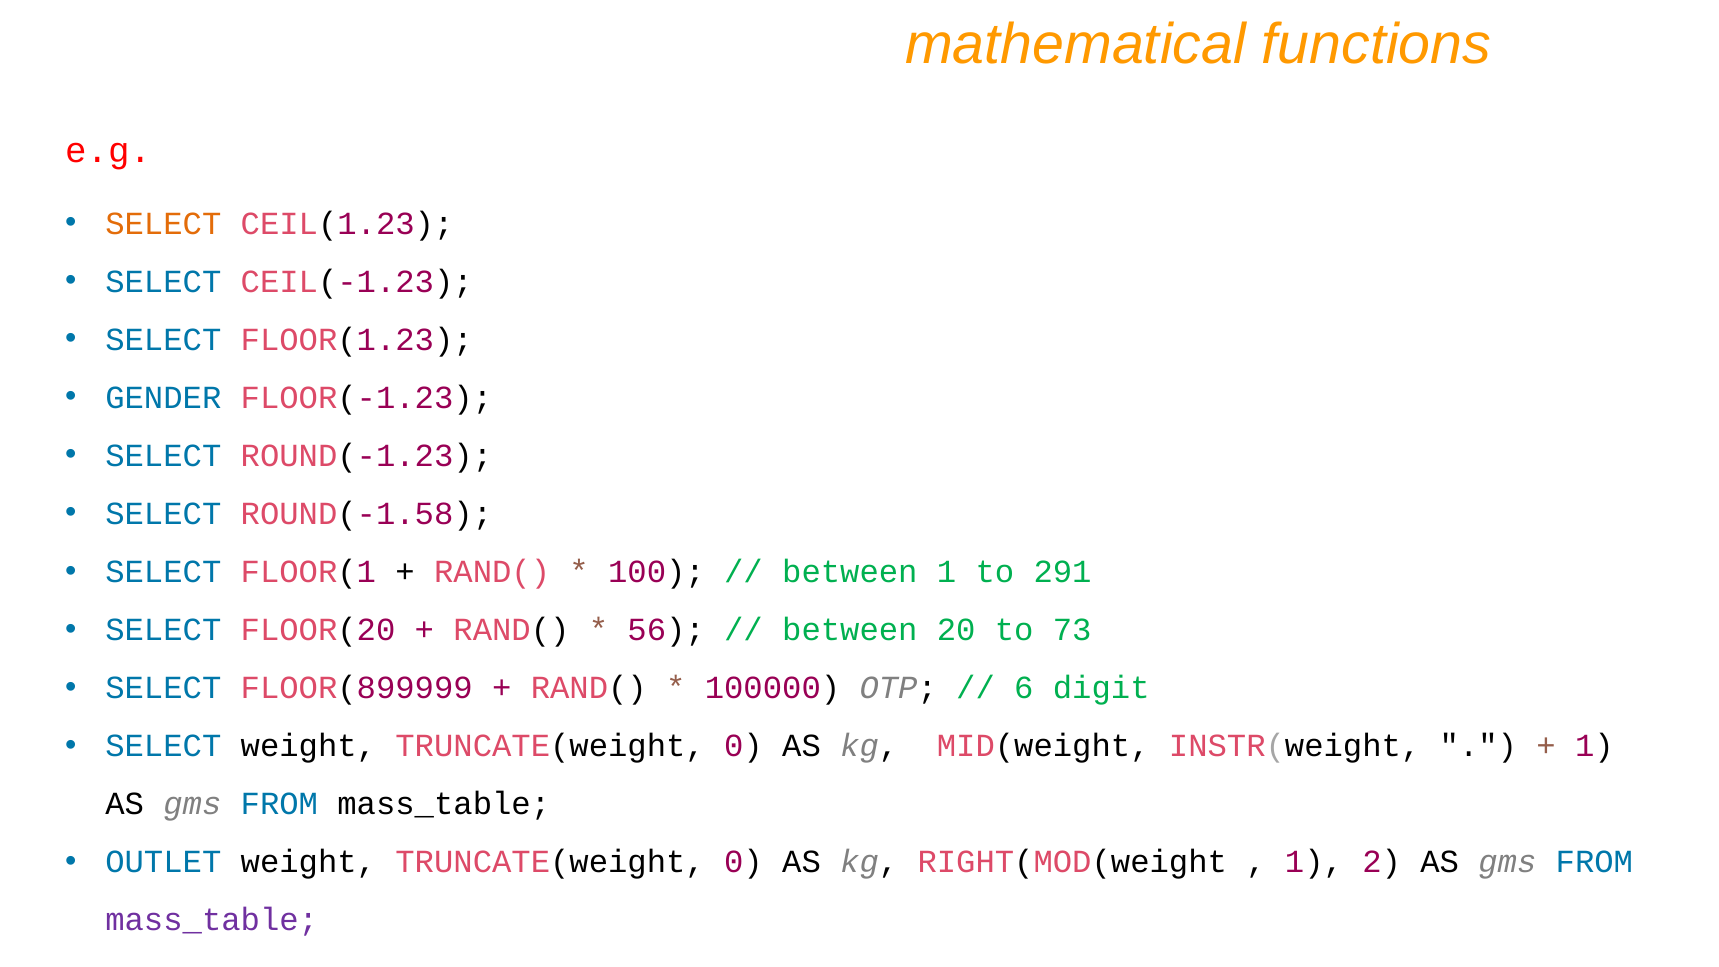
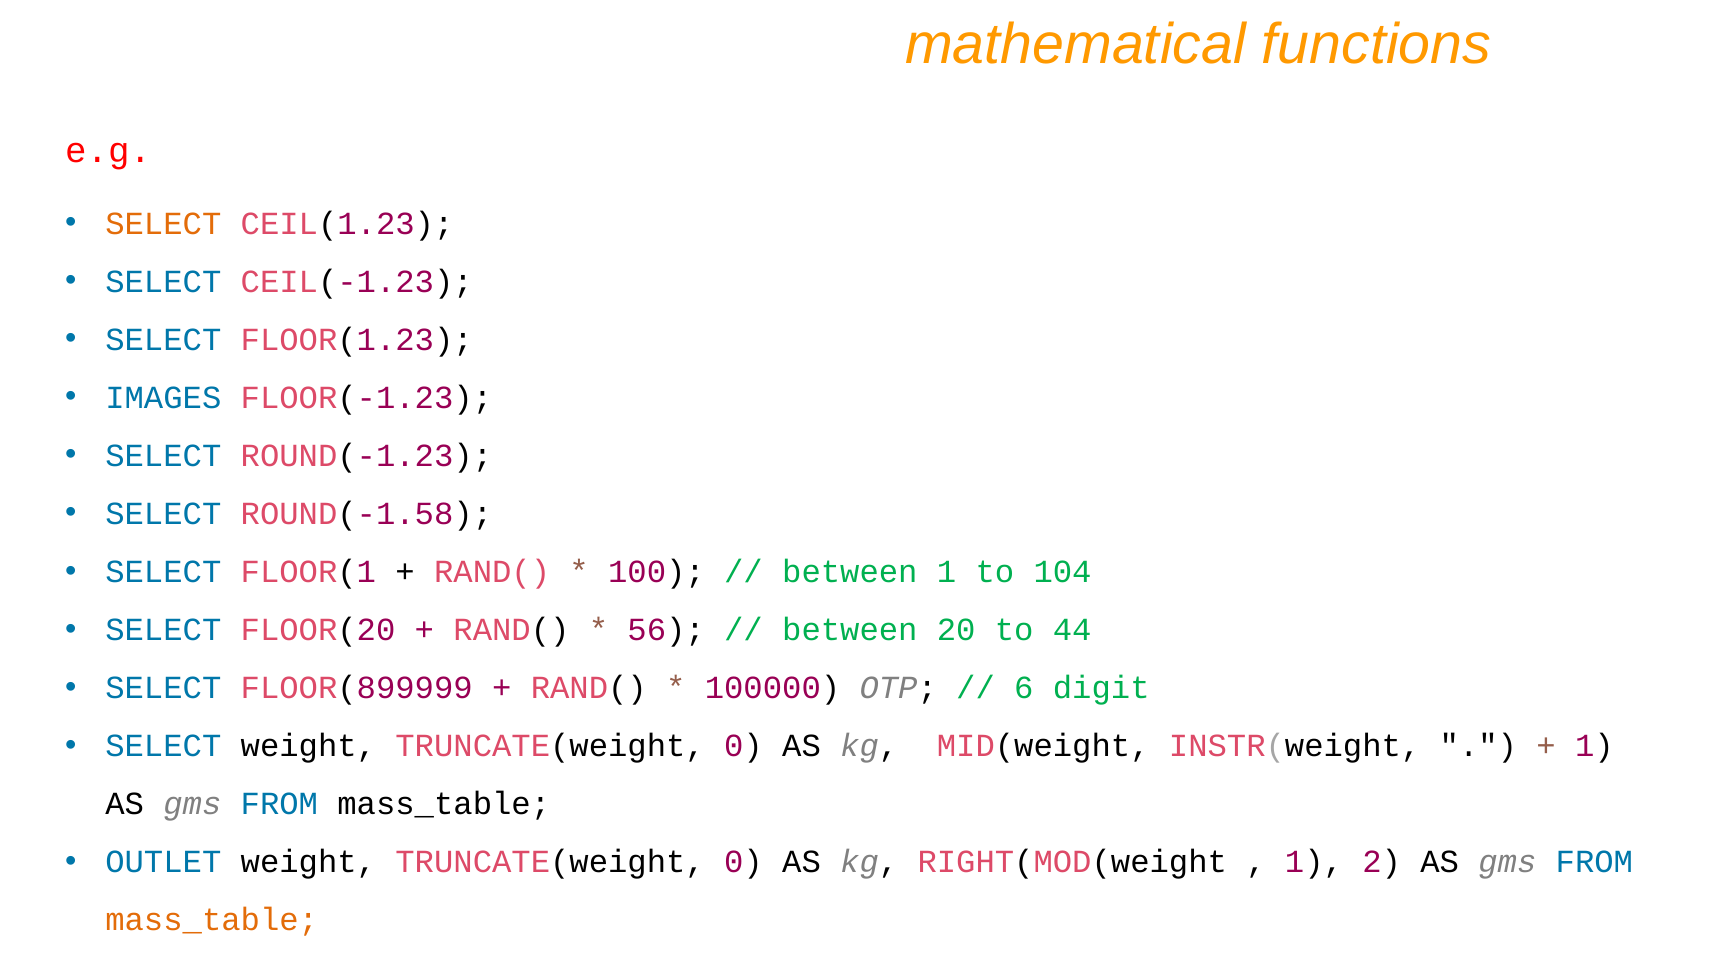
GENDER: GENDER -> IMAGES (163, 398)
291: 291 -> 104 (1063, 572)
73: 73 -> 44 (1072, 630)
mass_table colour: purple -> orange (212, 920)
